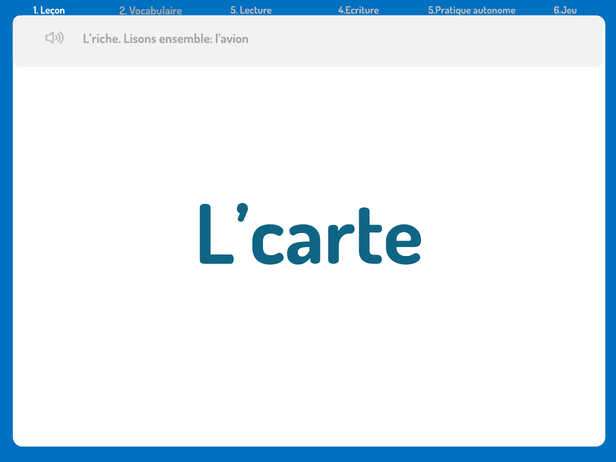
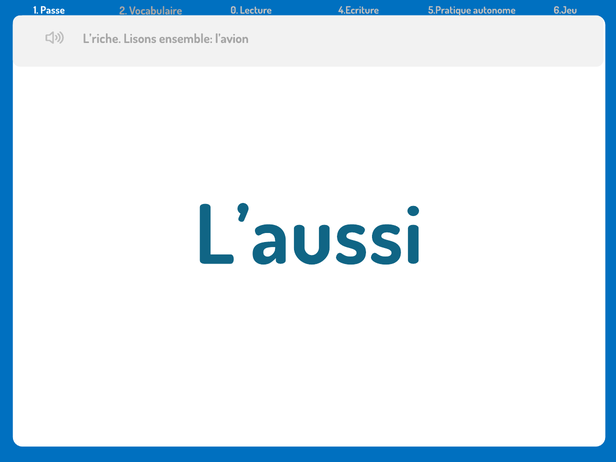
Leçon: Leçon -> Passe (53, 10)
5: 5 -> 0 (234, 10)
L’carte: L’carte -> L’aussi (309, 237)
